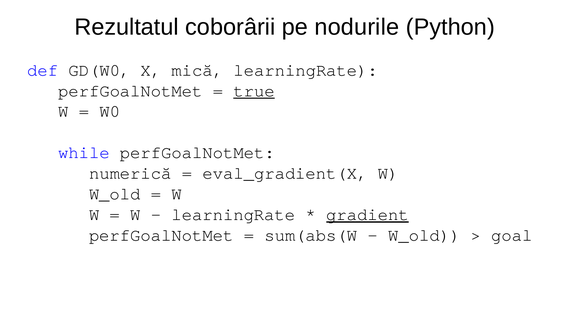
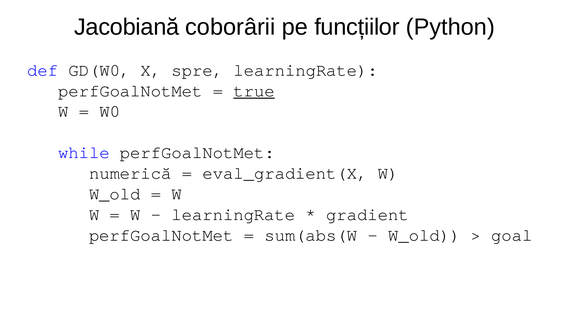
Rezultatul: Rezultatul -> Jacobiană (127, 27)
nodurile: nodurile -> funcțiilor (357, 27)
mică: mică -> spre (197, 70)
gradient underline: present -> none (368, 215)
